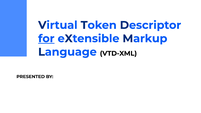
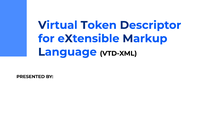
for underline: present -> none (46, 39)
